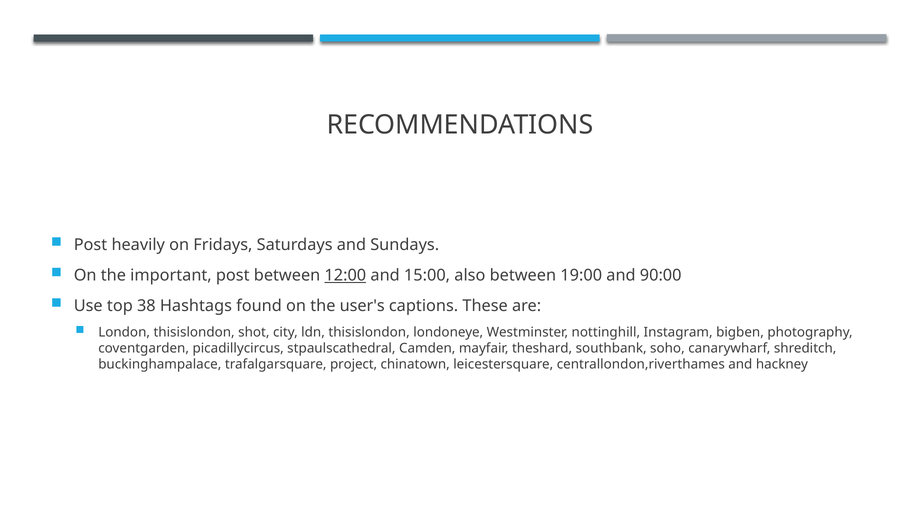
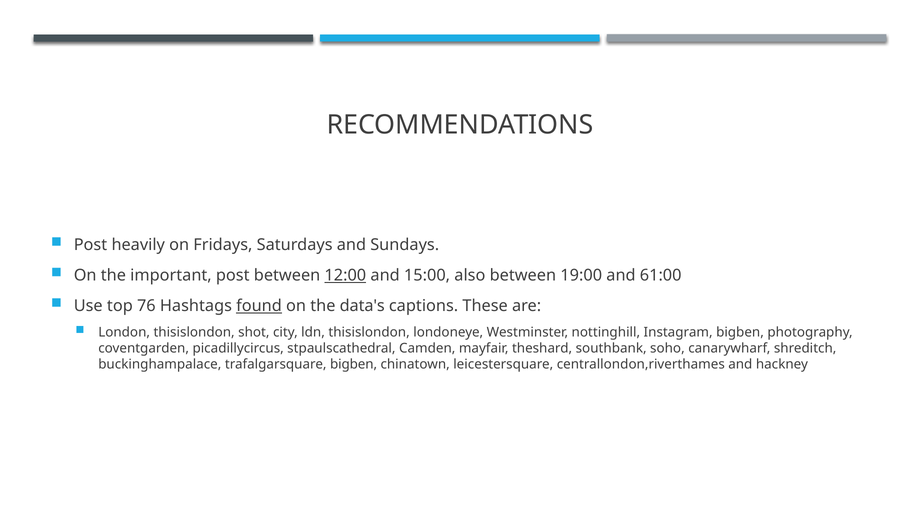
90:00: 90:00 -> 61:00 (661, 275)
38: 38 -> 76 (146, 306)
found underline: none -> present (259, 306)
user's: user's -> data's (362, 306)
trafalgarsquare project: project -> bigben (354, 364)
